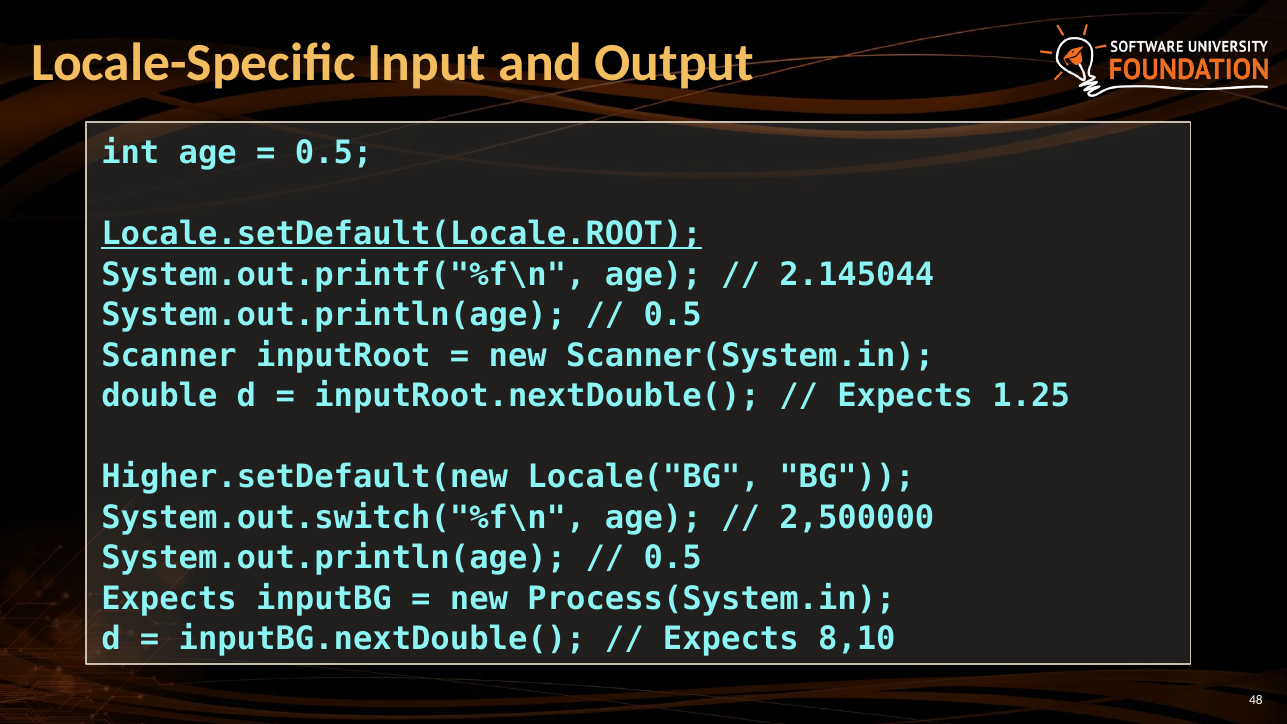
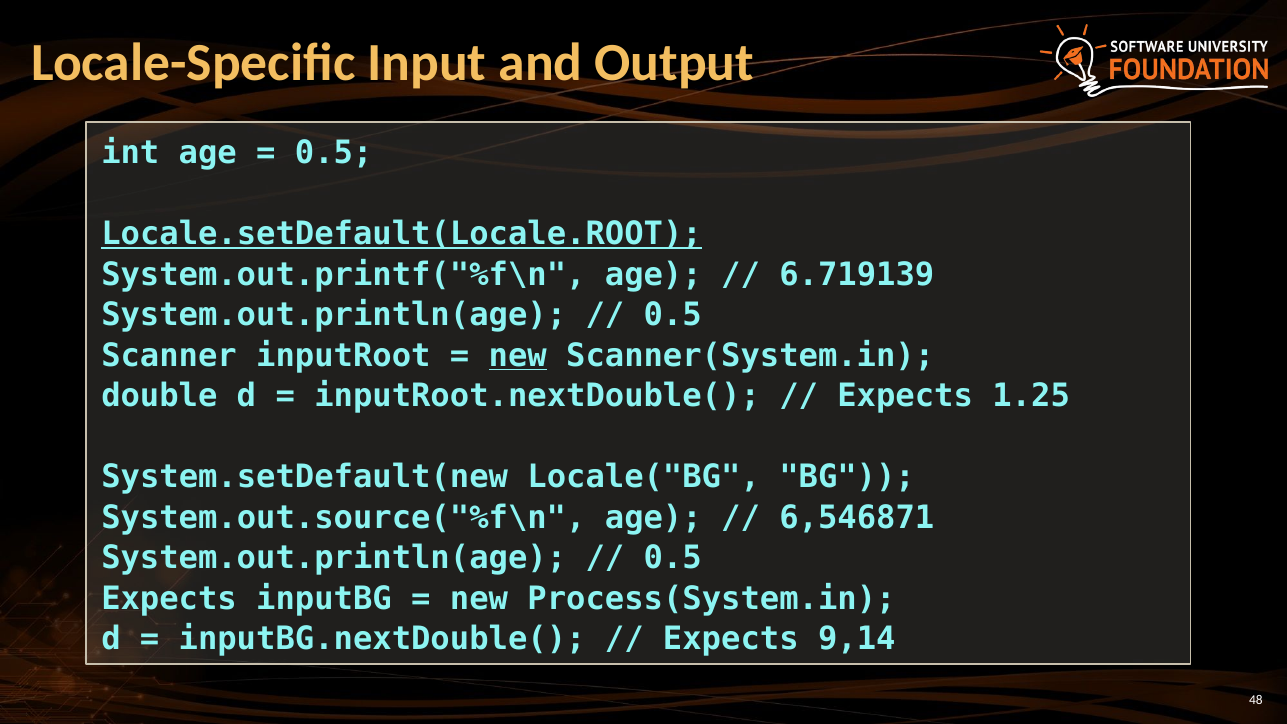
2.145044: 2.145044 -> 6.719139 (857, 275)
new underline: none -> present (518, 356)
Higher.setDefault(new: Higher.setDefault(new -> System.setDefault(new (305, 477)
System.out.switch("%f\n: System.out.switch("%f\n -> System.out.source("%f\n (343, 518)
2,500000: 2,500000 -> 6,546871 (857, 518)
8,10: 8,10 -> 9,14 (857, 639)
